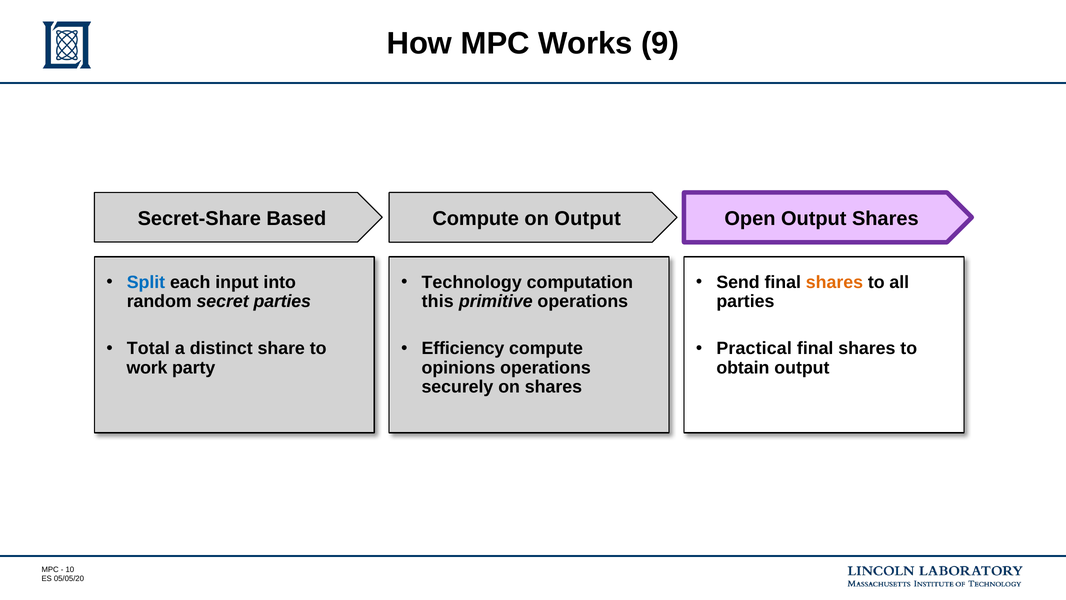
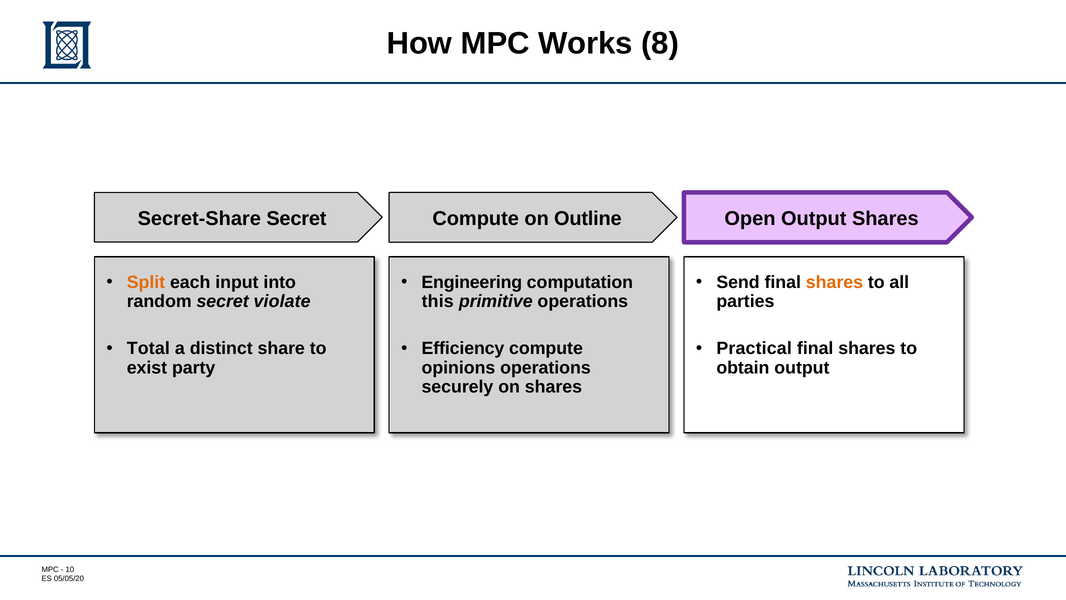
9: 9 -> 8 (660, 44)
Secret-Share Based: Based -> Secret (296, 219)
on Output: Output -> Outline (588, 219)
Split colour: blue -> orange (146, 282)
Technology: Technology -> Engineering (472, 282)
secret parties: parties -> violate (282, 301)
work: work -> exist (147, 368)
